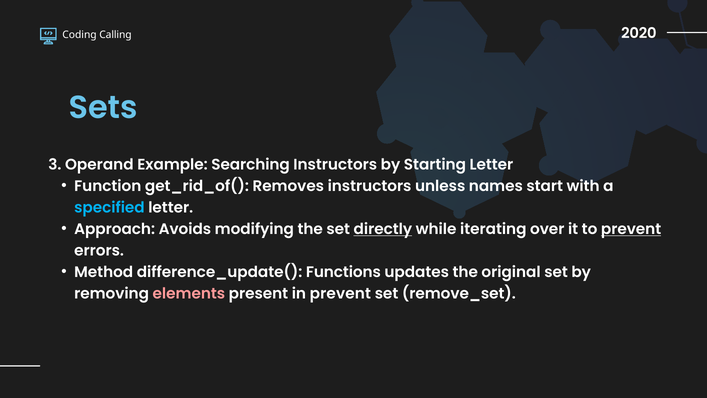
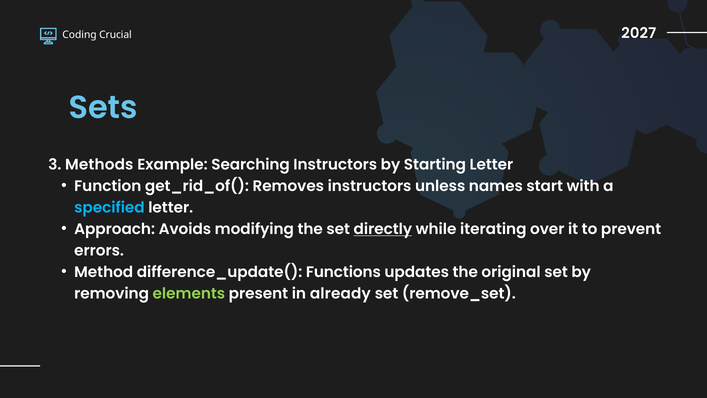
Calling: Calling -> Crucial (115, 35)
2020: 2020 -> 2027 (639, 33)
Operand: Operand -> Methods (99, 165)
prevent underline: present -> none (631, 229)
elements colour: pink -> light green (189, 293)
in prevent: prevent -> already (340, 293)
